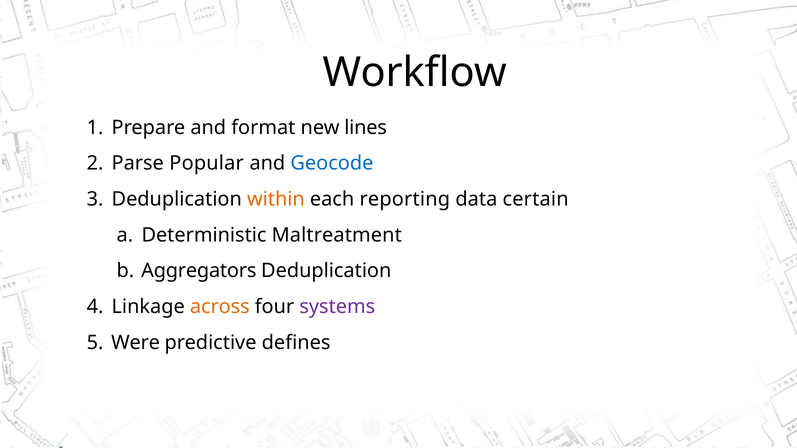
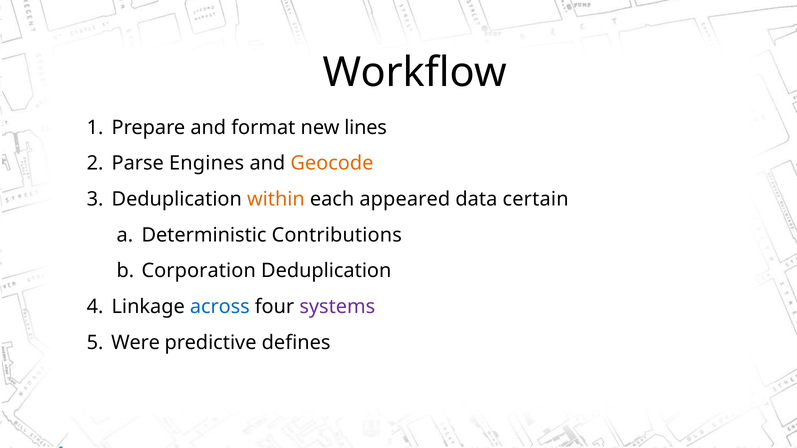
Popular: Popular -> Engines (207, 163)
Geocode colour: blue -> orange (332, 163)
reporting: reporting -> appeared (405, 199)
Maltreatment: Maltreatment -> Contributions (337, 235)
Aggregators: Aggregators -> Corporation (199, 271)
across colour: orange -> blue (220, 307)
